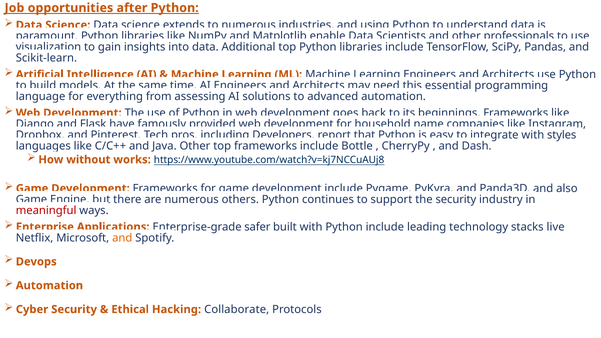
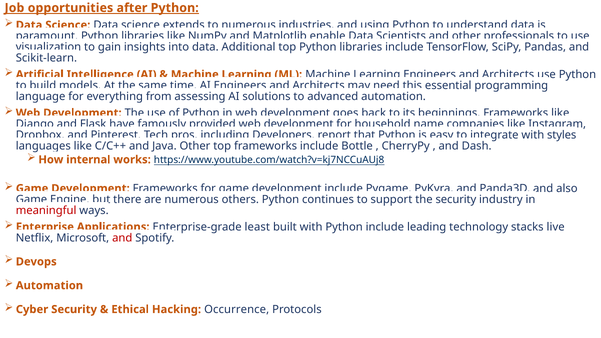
without: without -> internal (88, 160)
safer: safer -> least (257, 227)
and colour: orange -> red (122, 238)
Collaborate: Collaborate -> Occurrence (237, 309)
